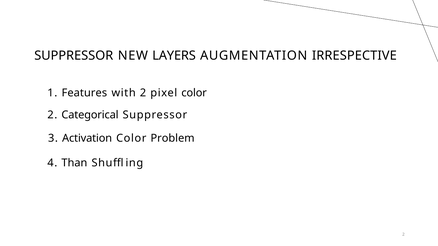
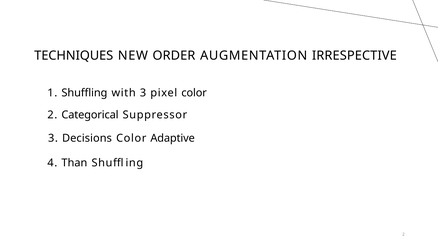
SUPPRESSOR: SUPPRESSOR -> TECHNIQUES (74, 56)
LAYERS: LAYERS -> ORDER (174, 56)
1 Features: Features -> Shuffling (84, 93)
with 2: 2 -> 3 (143, 93)
Activation: Activation -> Decisions (87, 139)
Problem: Problem -> Adaptive (173, 139)
